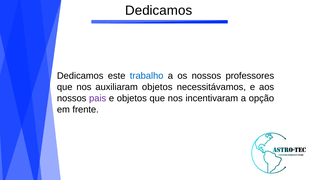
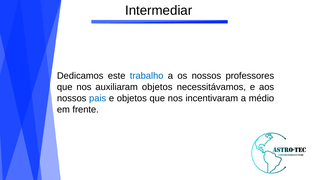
Dedicamos: Dedicamos -> Intermediar (159, 10)
pais colour: purple -> blue (98, 98)
opção: opção -> médio (261, 98)
